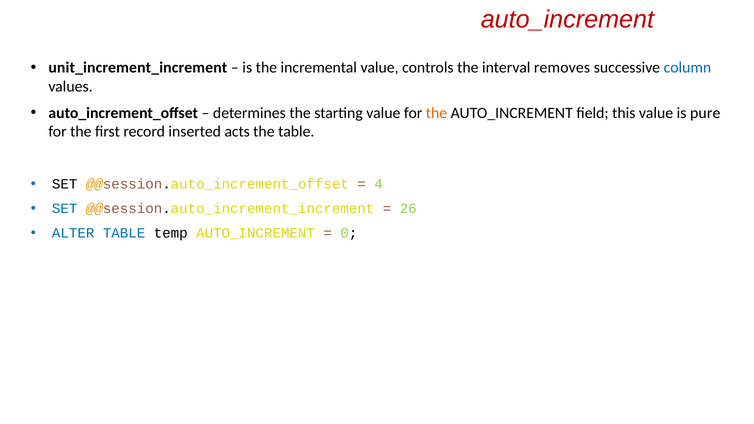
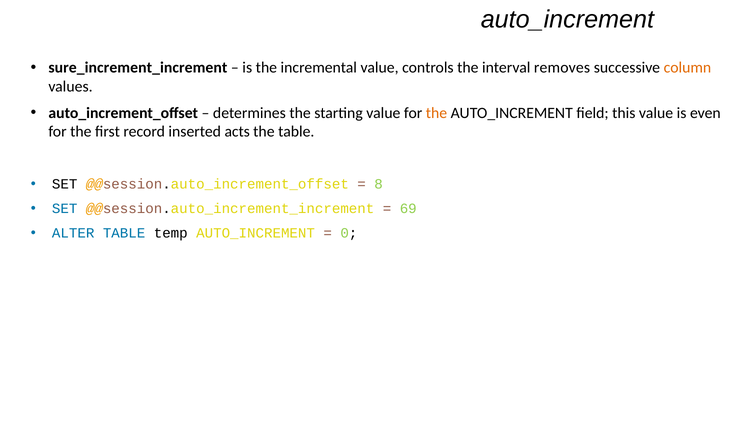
auto_increment colour: red -> black (567, 20)
unit_increment_increment: unit_increment_increment -> sure_increment_increment (138, 68)
column colour: blue -> orange (687, 68)
pure: pure -> even (705, 113)
4: 4 -> 8 (379, 184)
26: 26 -> 69 (408, 209)
